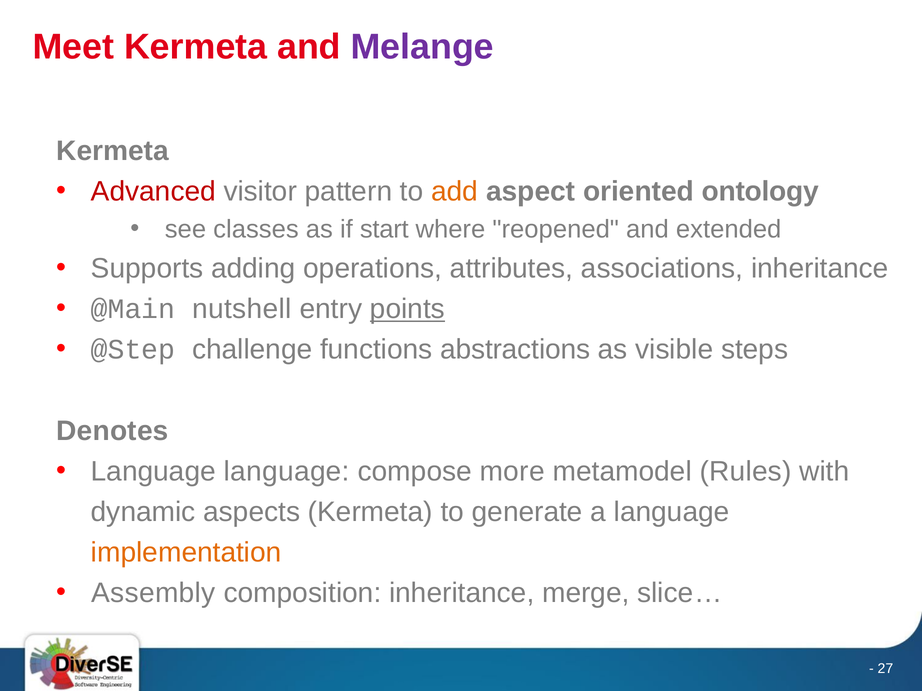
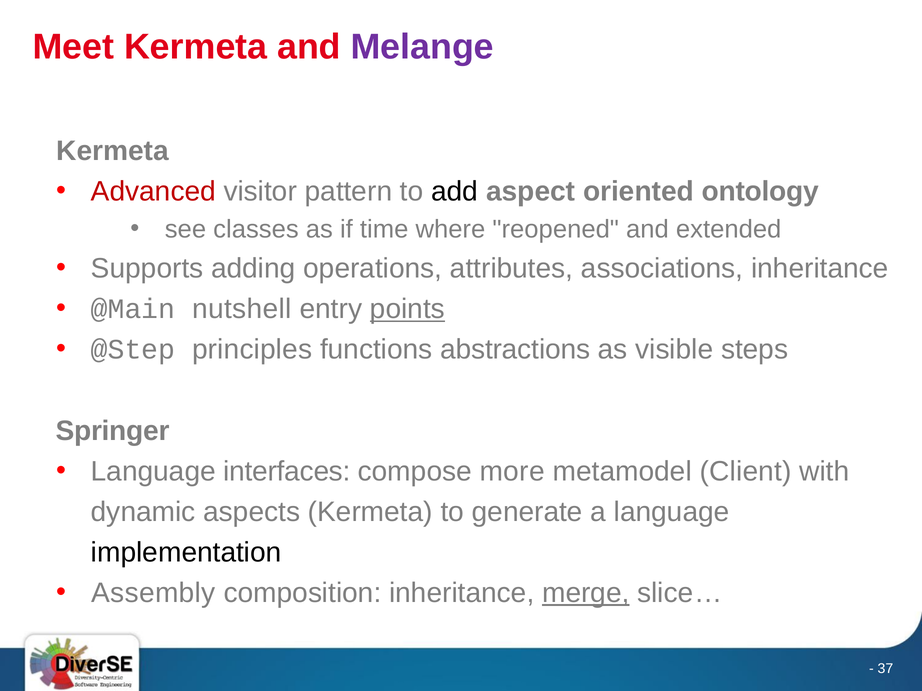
add colour: orange -> black (455, 191)
start: start -> time (384, 230)
challenge: challenge -> principles (252, 350)
Denotes: Denotes -> Springer (113, 431)
Language language: language -> interfaces (287, 472)
Rules: Rules -> Client (746, 472)
implementation colour: orange -> black (186, 553)
merge underline: none -> present (586, 593)
27: 27 -> 37 (885, 669)
